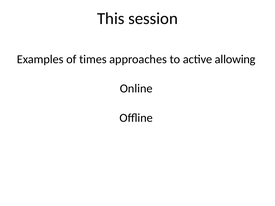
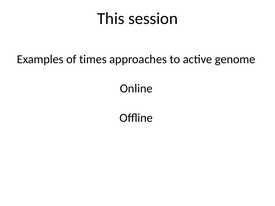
allowing: allowing -> genome (235, 59)
